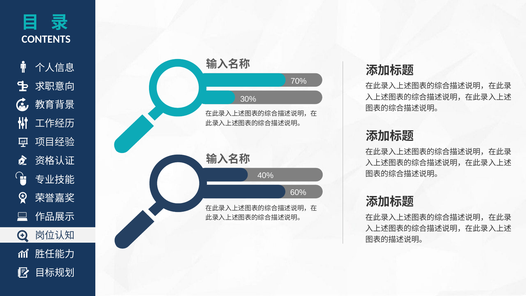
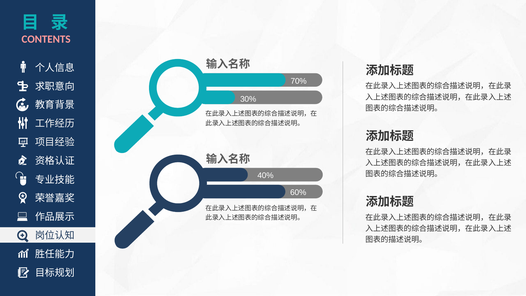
CONTENTS colour: white -> pink (46, 39)
